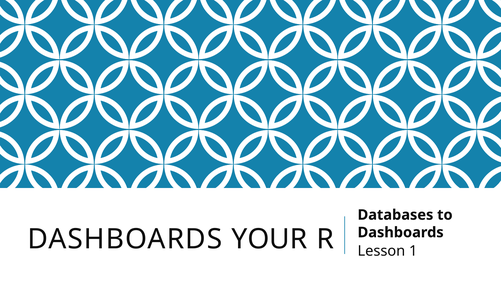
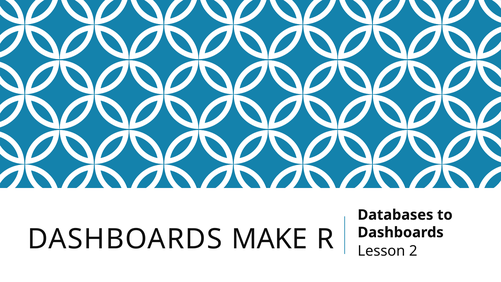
YOUR: YOUR -> MAKE (269, 239)
1: 1 -> 2 (413, 251)
